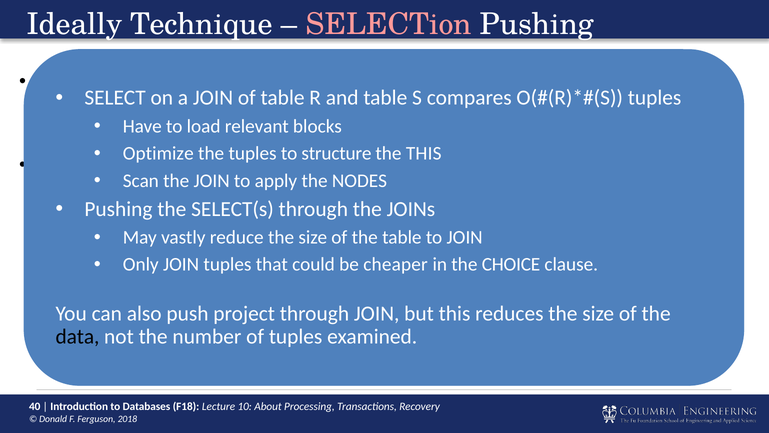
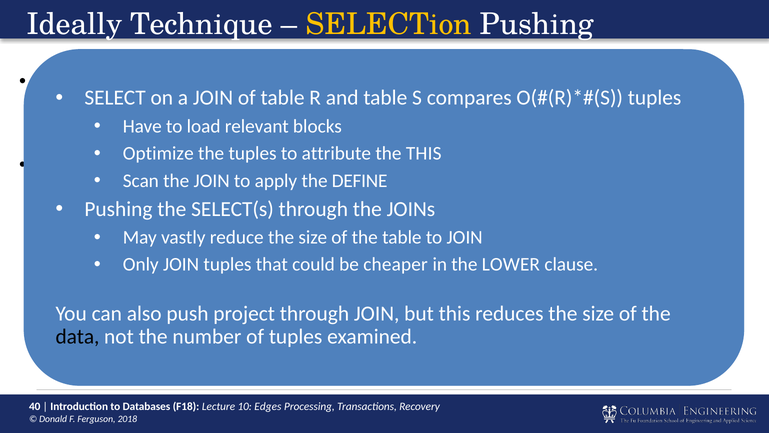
SELECTion colour: pink -> yellow (389, 25)
structure: structure -> attribute (336, 153)
NODES: NODES -> DEFINE (360, 180)
CHOICE: CHOICE -> LOWER (511, 264)
About: About -> Edges (268, 406)
